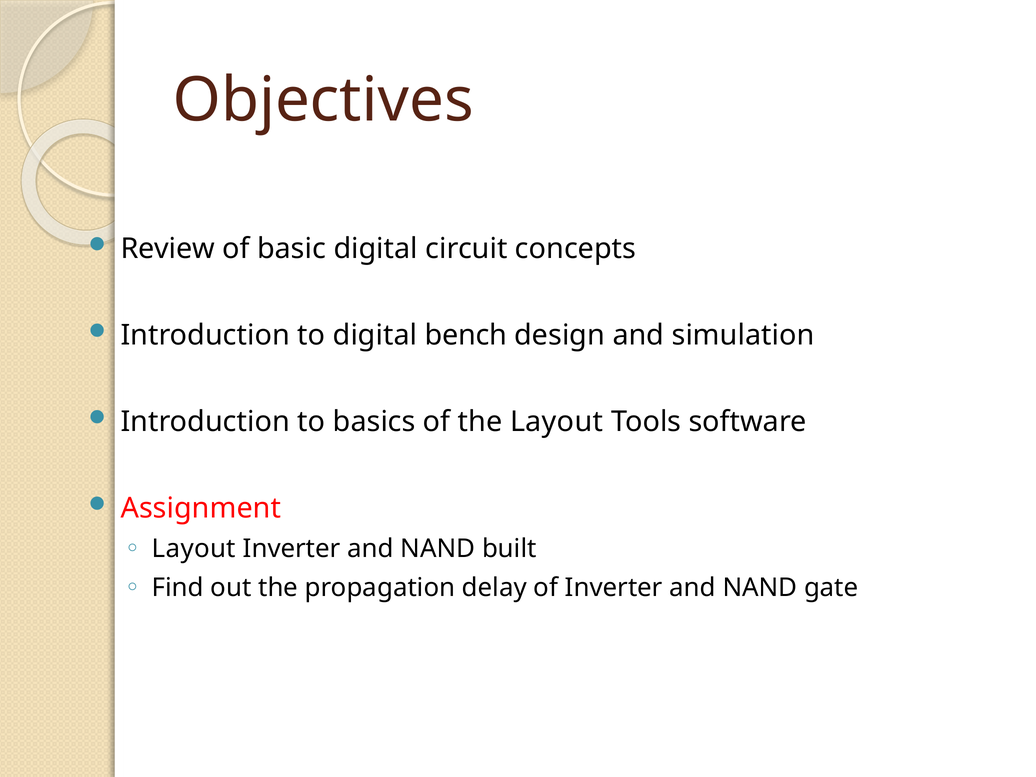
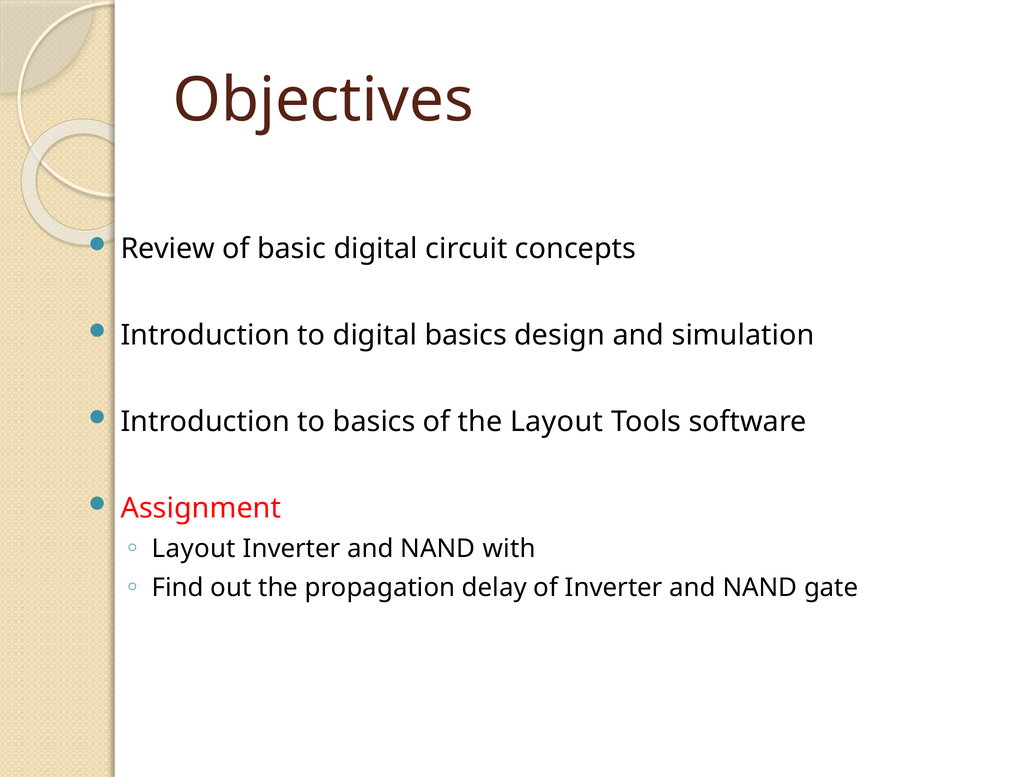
digital bench: bench -> basics (466, 335)
built: built -> with (509, 549)
